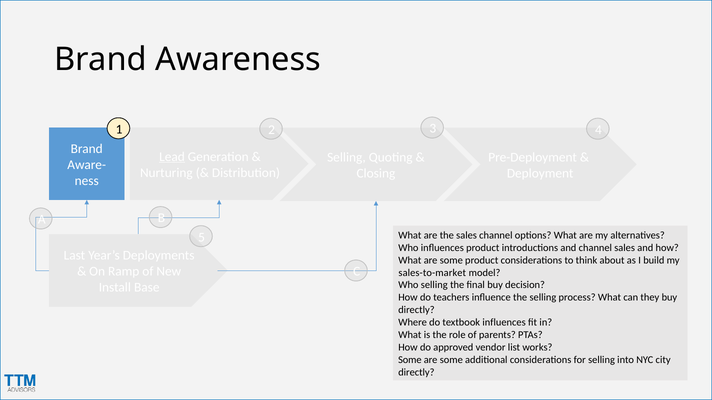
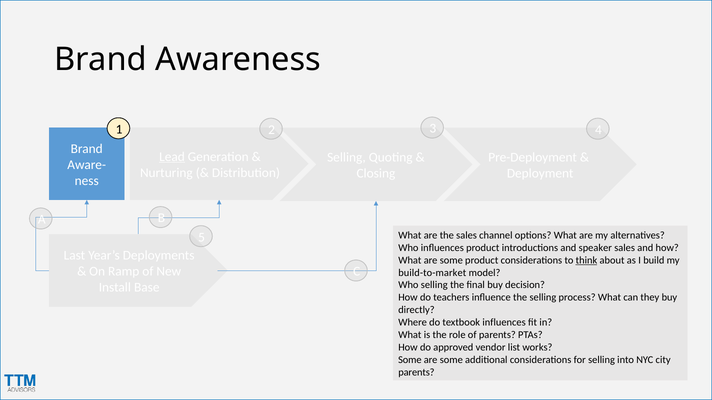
and channel: channel -> speaker (595, 248)
think underline: none -> present (586, 260)
sales-to-market: sales-to-market -> build-to-market (432, 273)
directly: directly -> parents (416, 373)
